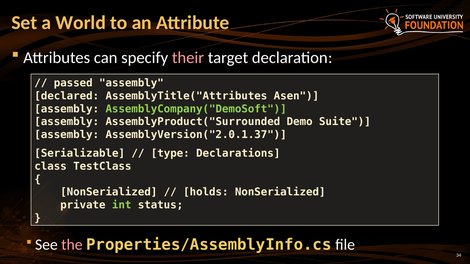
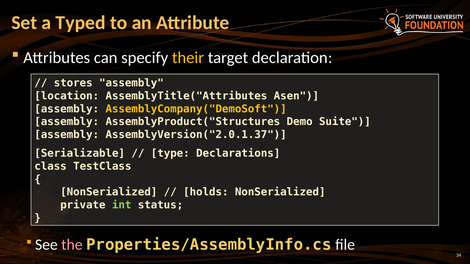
World: World -> Typed (81, 23)
their colour: pink -> yellow (188, 58)
passed: passed -> stores (73, 83)
declared: declared -> location (67, 96)
AssemblyCompany("DemoSoft colour: light green -> yellow (196, 109)
AssemblyProduct("Surrounded: AssemblyProduct("Surrounded -> AssemblyProduct("Structures (193, 122)
